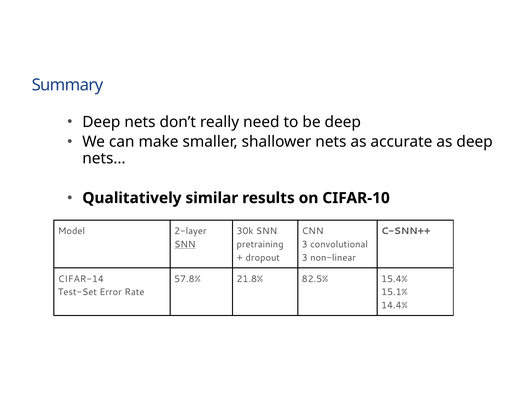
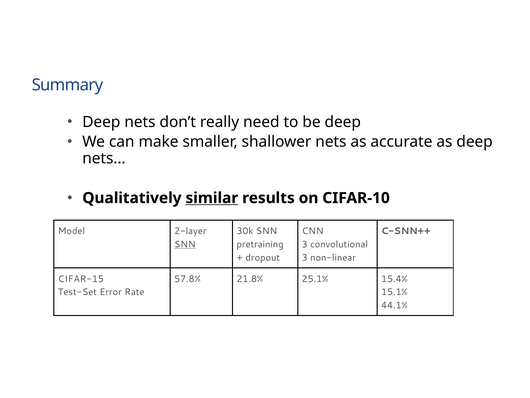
similar underline: none -> present (212, 198)
CIFAR-14: CIFAR-14 -> CIFAR-15 (81, 279)
82.5%: 82.5% -> 25.1% (315, 279)
14.4%: 14.4% -> 44.1% (394, 305)
